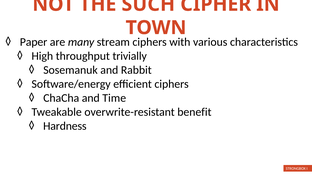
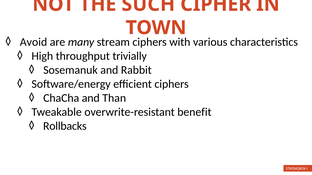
Paper: Paper -> Avoid (34, 42)
Time: Time -> Than (114, 98)
Hardness: Hardness -> Rollbacks (65, 126)
